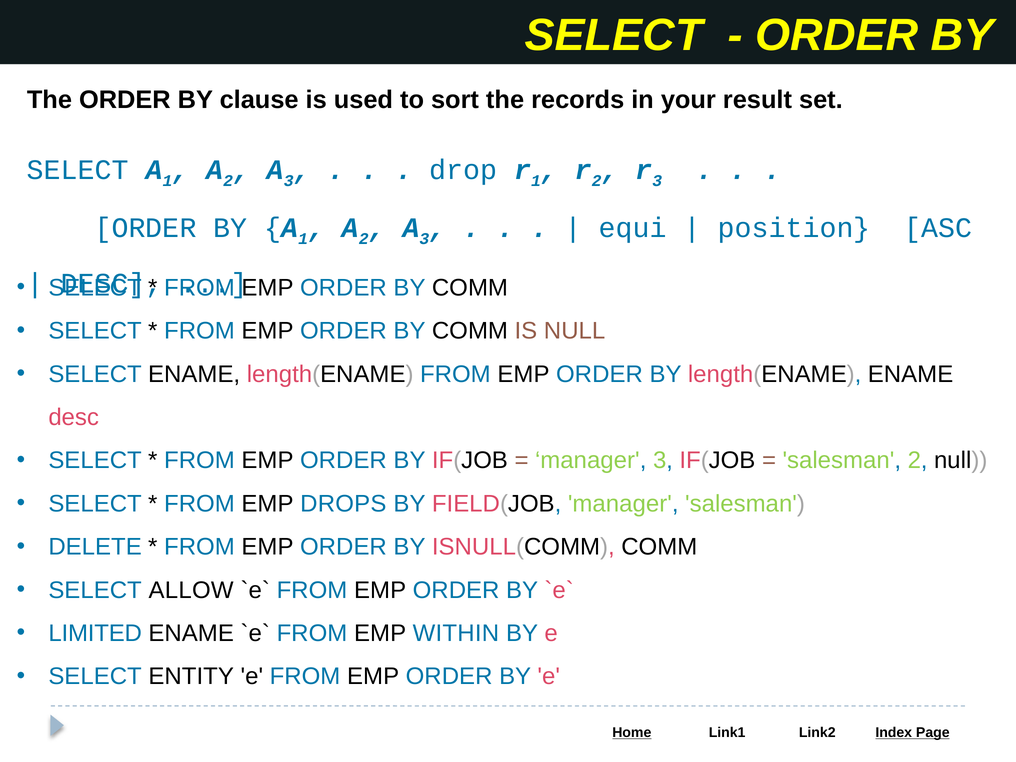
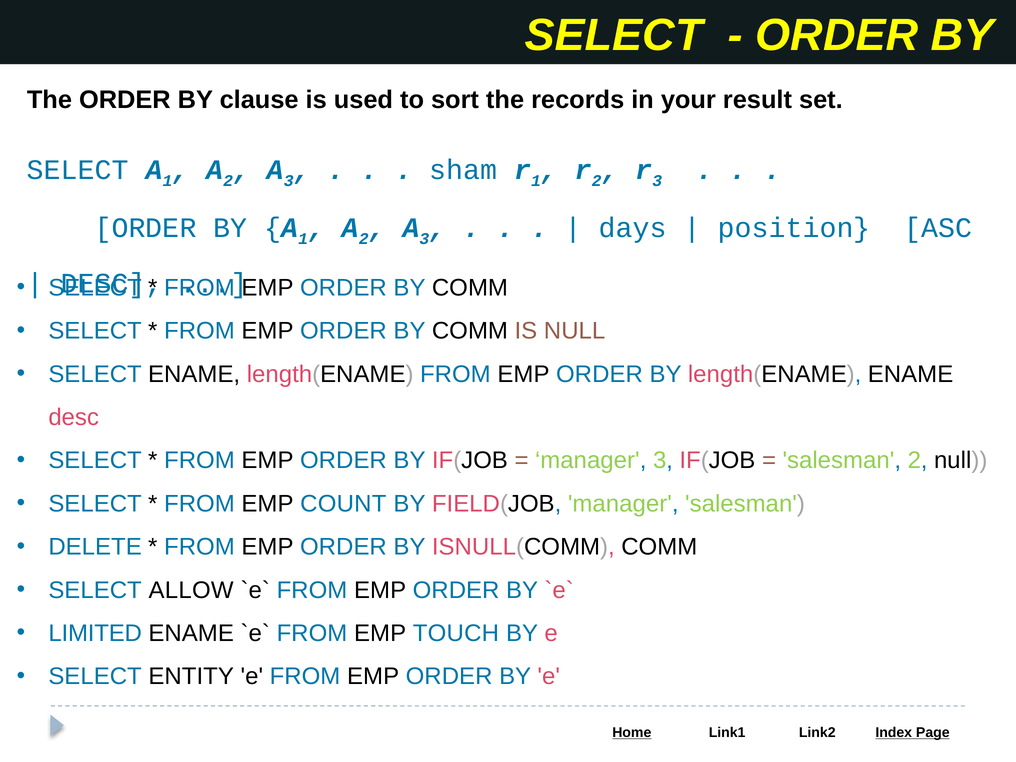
drop: drop -> sham (463, 170)
equi: equi -> days (633, 228)
DROPS: DROPS -> COUNT (343, 504)
WITHIN: WITHIN -> TOUCH (456, 633)
